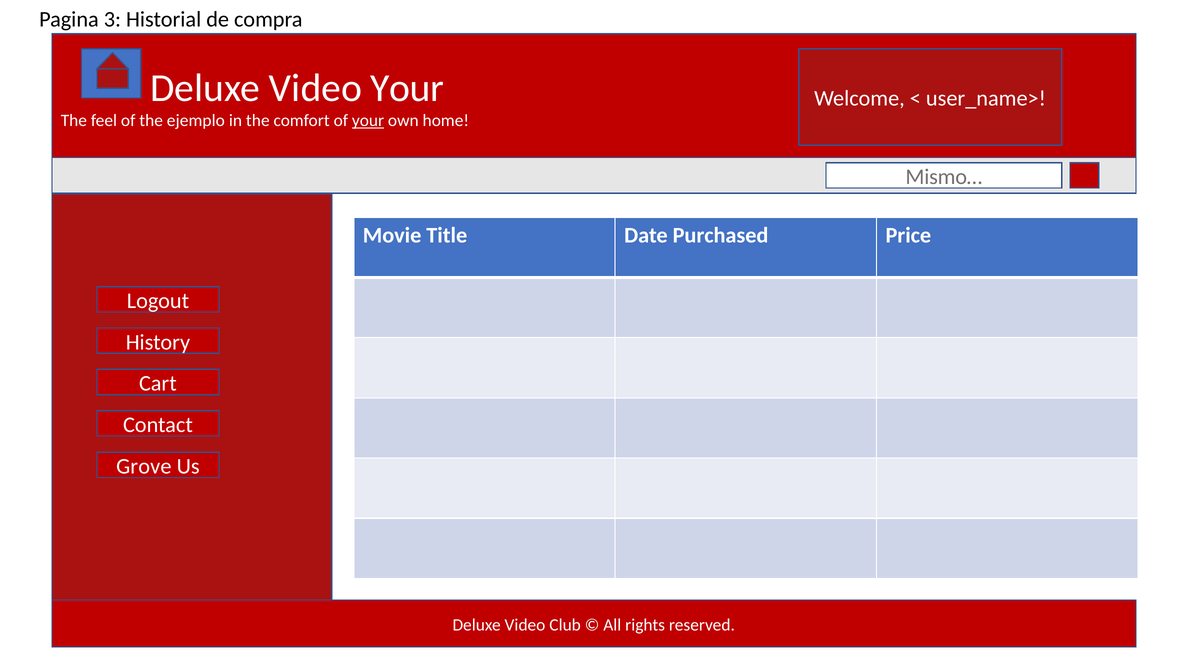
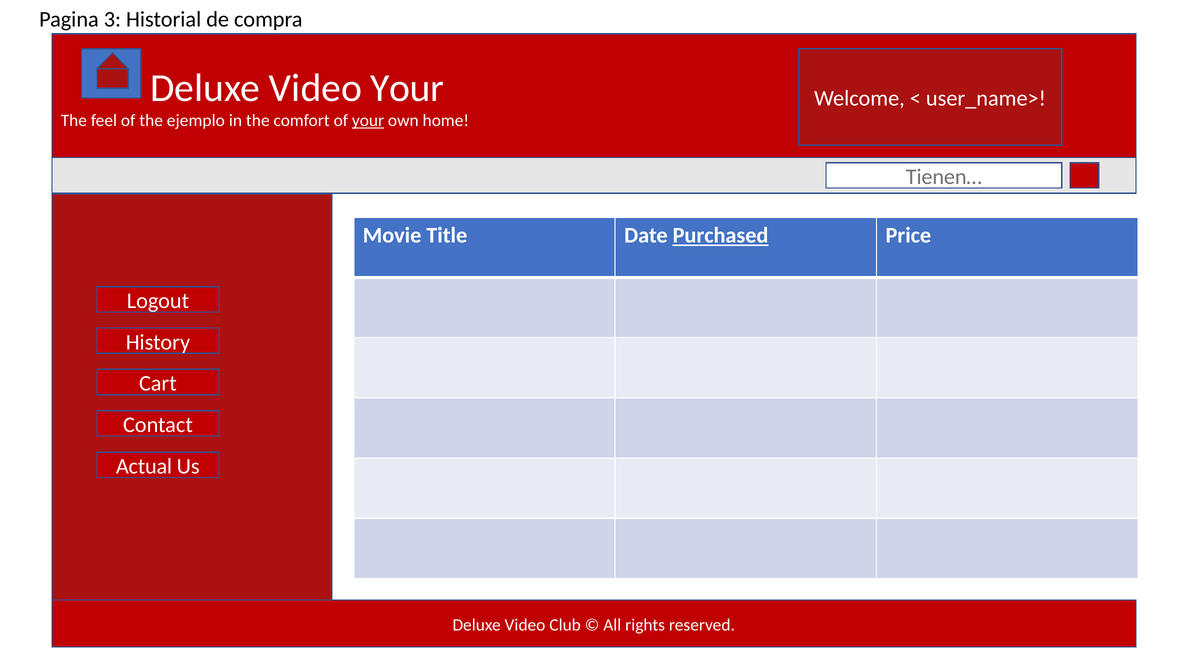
Mismo…: Mismo… -> Tienen… (944, 177)
Purchased underline: none -> present (721, 236)
Grove: Grove -> Actual (144, 467)
